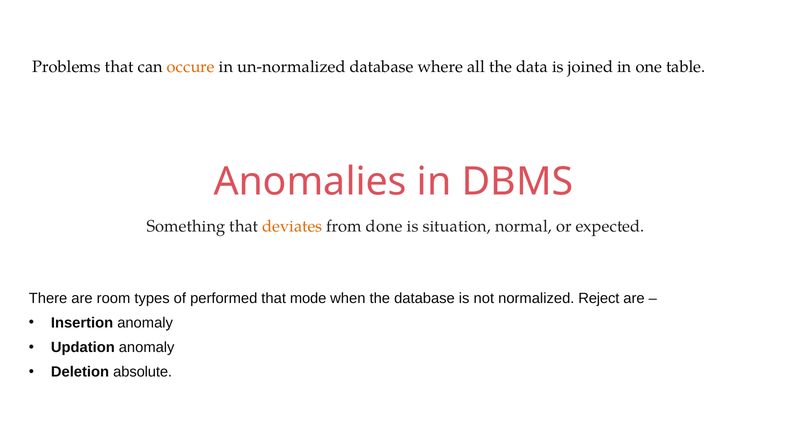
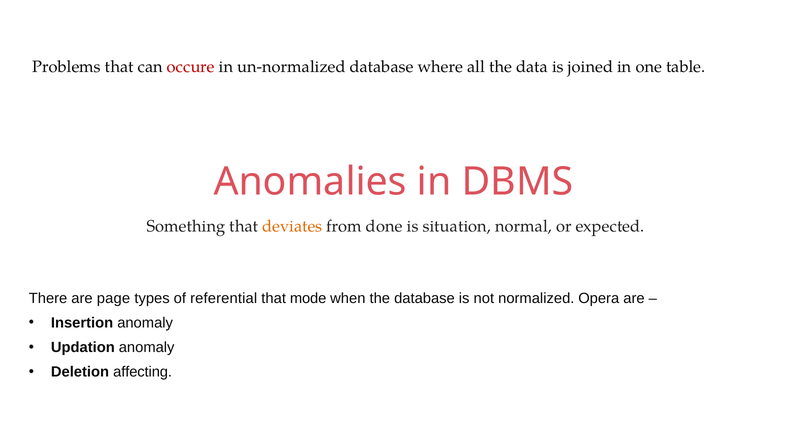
occure colour: orange -> red (191, 67)
room: room -> page (113, 298)
performed: performed -> referential (224, 298)
Reject: Reject -> Opera (599, 298)
absolute: absolute -> affecting (143, 372)
